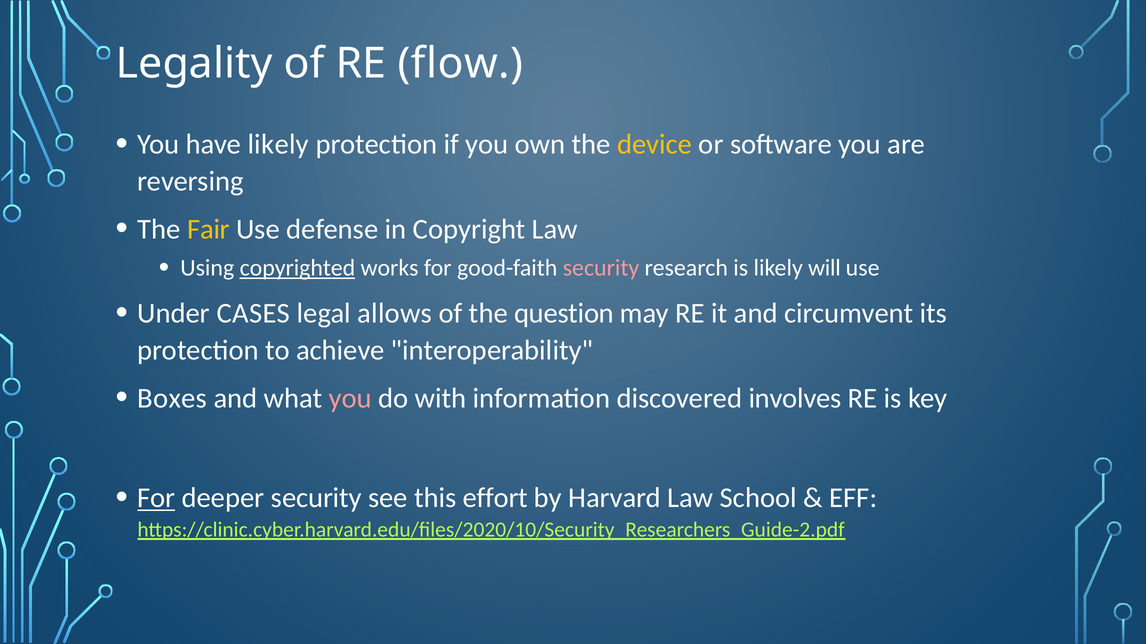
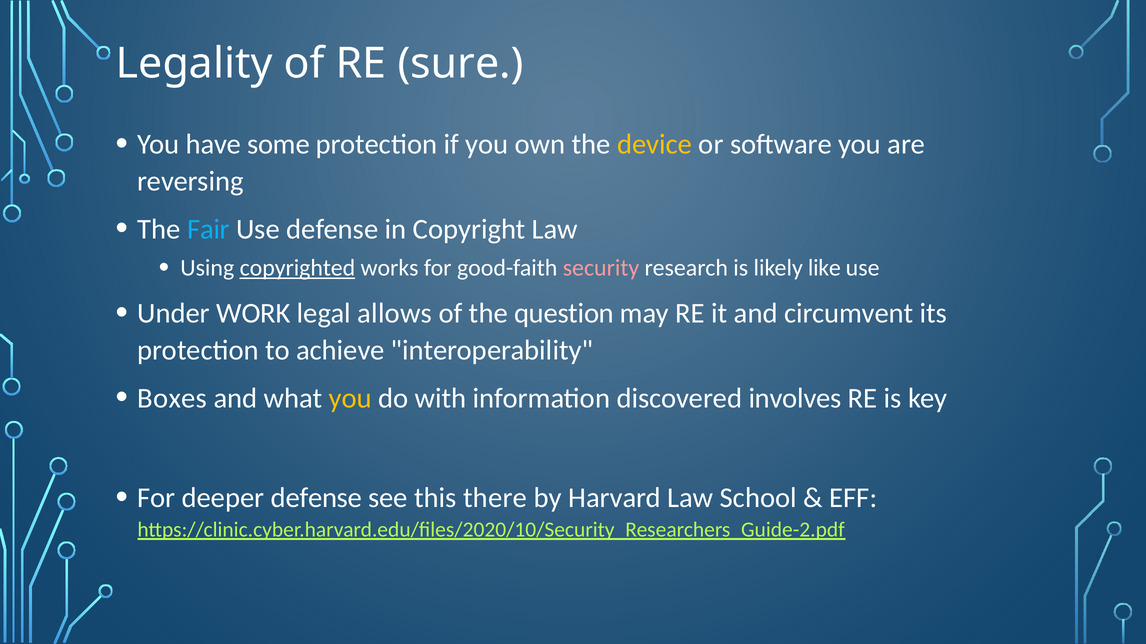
flow: flow -> sure (461, 64)
have likely: likely -> some (279, 145)
Fair colour: yellow -> light blue (208, 230)
will: will -> like (824, 268)
CASES: CASES -> WORK (254, 314)
you colour: pink -> yellow (350, 399)
For underline: present -> none (156, 498)
deeper security: security -> defense (316, 498)
effort: effort -> there (495, 498)
